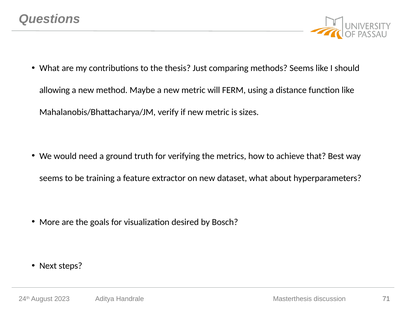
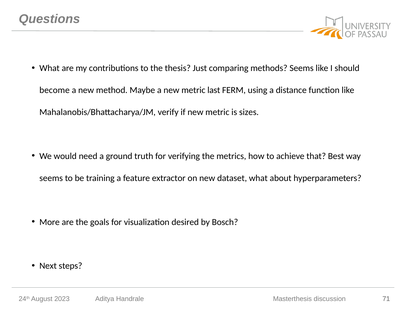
allowing: allowing -> become (55, 90)
will: will -> last (214, 90)
